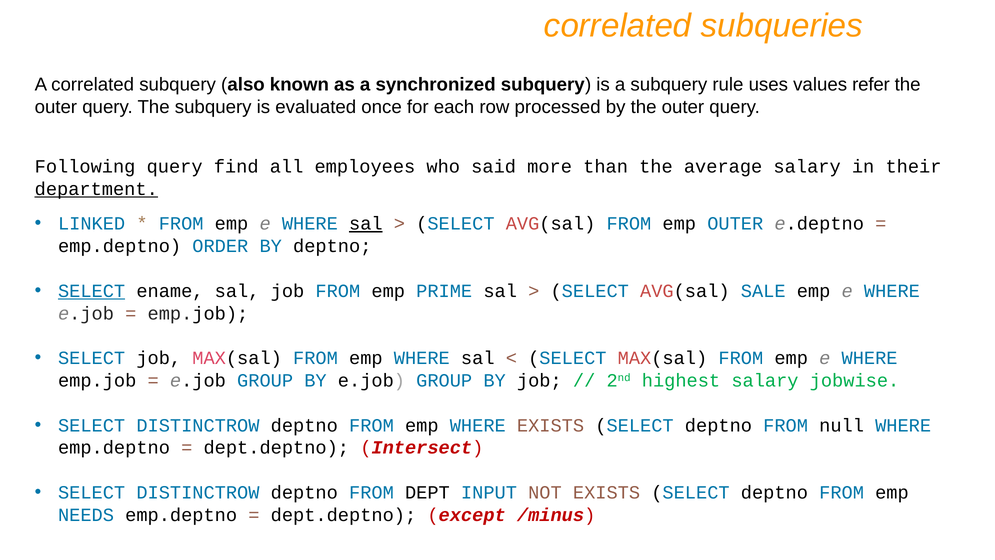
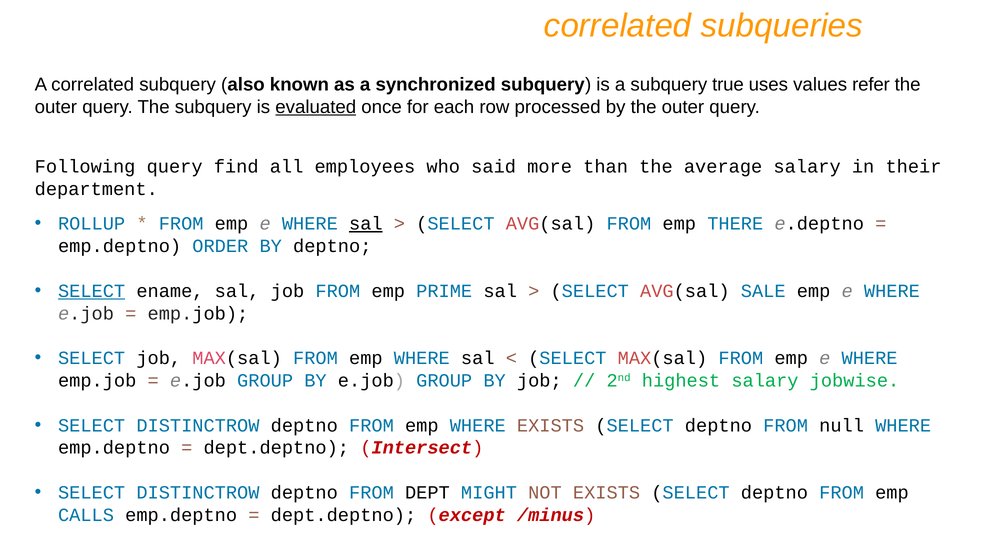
rule: rule -> true (728, 85)
evaluated underline: none -> present (316, 107)
department underline: present -> none (96, 189)
LINKED: LINKED -> ROLLUP (92, 224)
emp OUTER: OUTER -> THERE (735, 224)
INPUT: INPUT -> MIGHT (489, 492)
NEEDS: NEEDS -> CALLS (86, 515)
